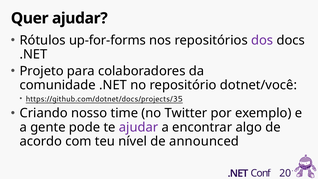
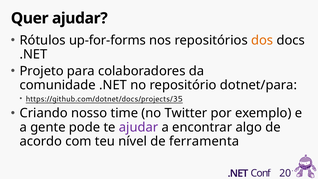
dos colour: purple -> orange (262, 40)
dotnet/você: dotnet/você -> dotnet/para (258, 85)
announced: announced -> ferramenta (204, 141)
